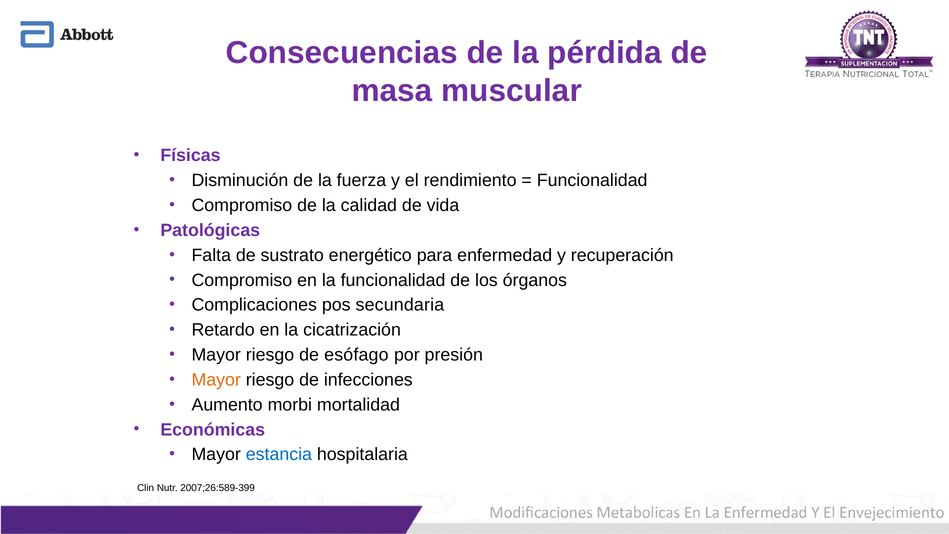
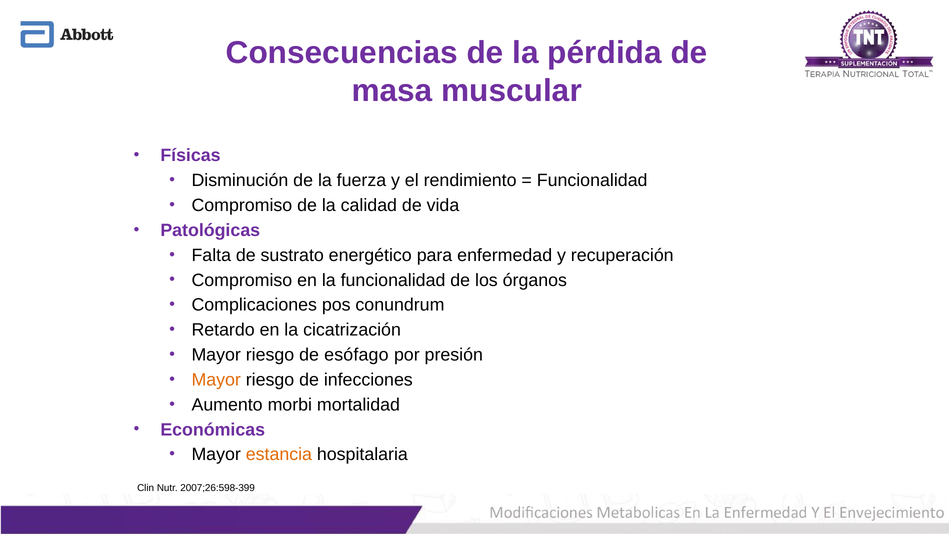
secundaria: secundaria -> conundrum (400, 305)
estancia colour: blue -> orange (279, 454)
2007;26:589-399: 2007;26:589-399 -> 2007;26:598-399 (218, 488)
